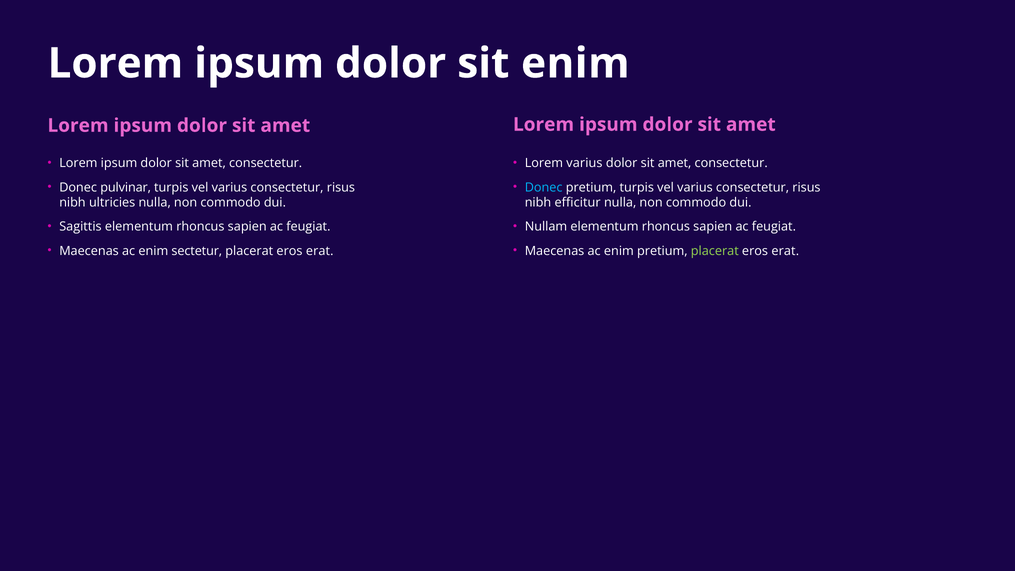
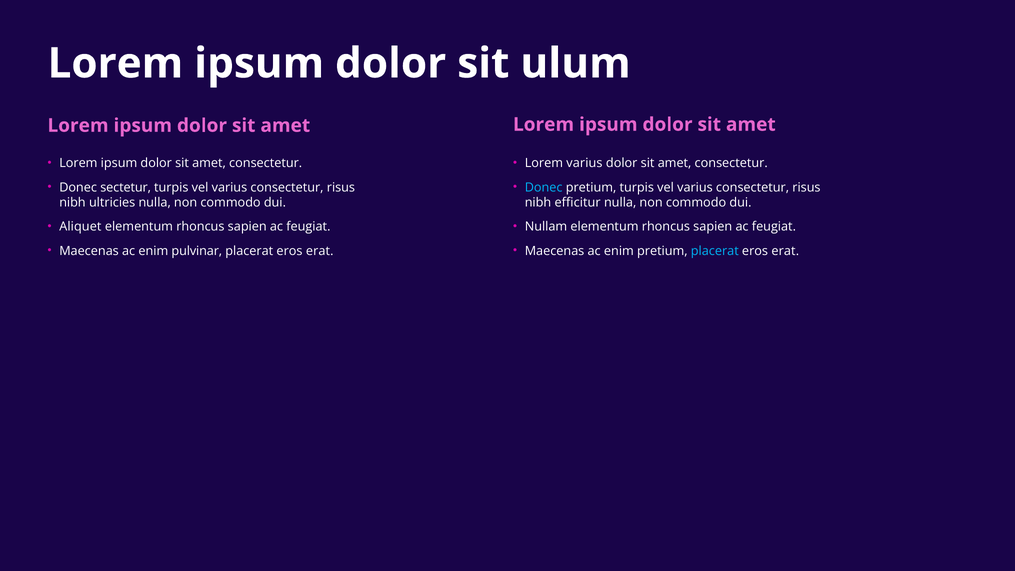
sit enim: enim -> ulum (576, 63)
pulvinar: pulvinar -> sectetur (126, 187)
Sagittis: Sagittis -> Aliquet (80, 227)
sectetur: sectetur -> pulvinar (197, 251)
placerat colour: light green -> light blue (715, 251)
